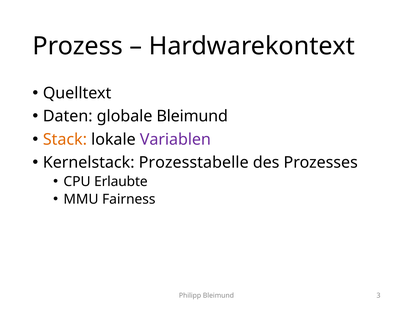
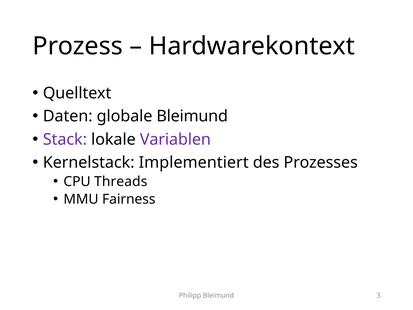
Stack colour: orange -> purple (65, 139)
Prozesstabelle: Prozesstabelle -> Implementiert (194, 162)
Erlaubte: Erlaubte -> Threads (121, 181)
